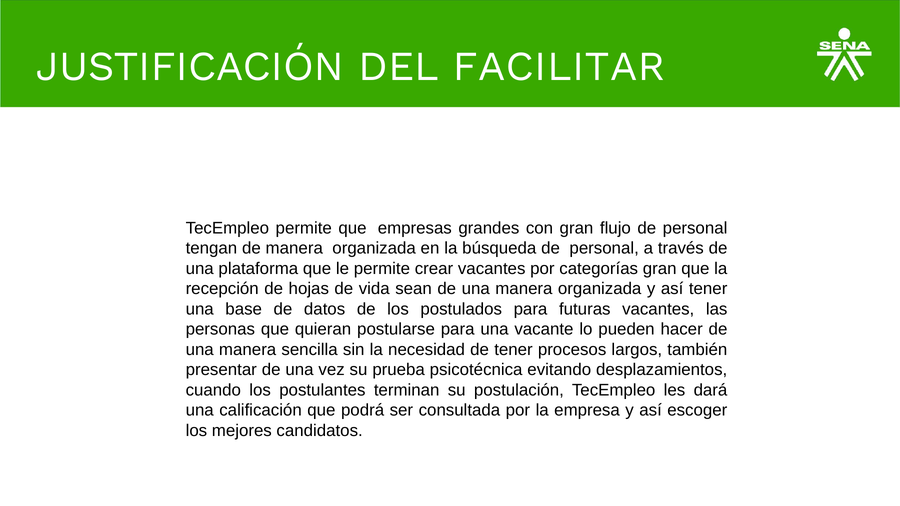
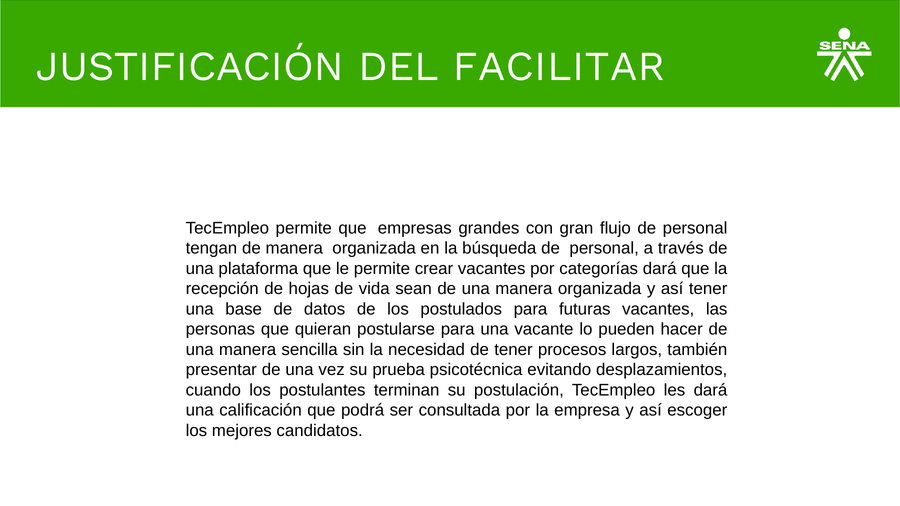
categorías gran: gran -> dará (660, 269)
